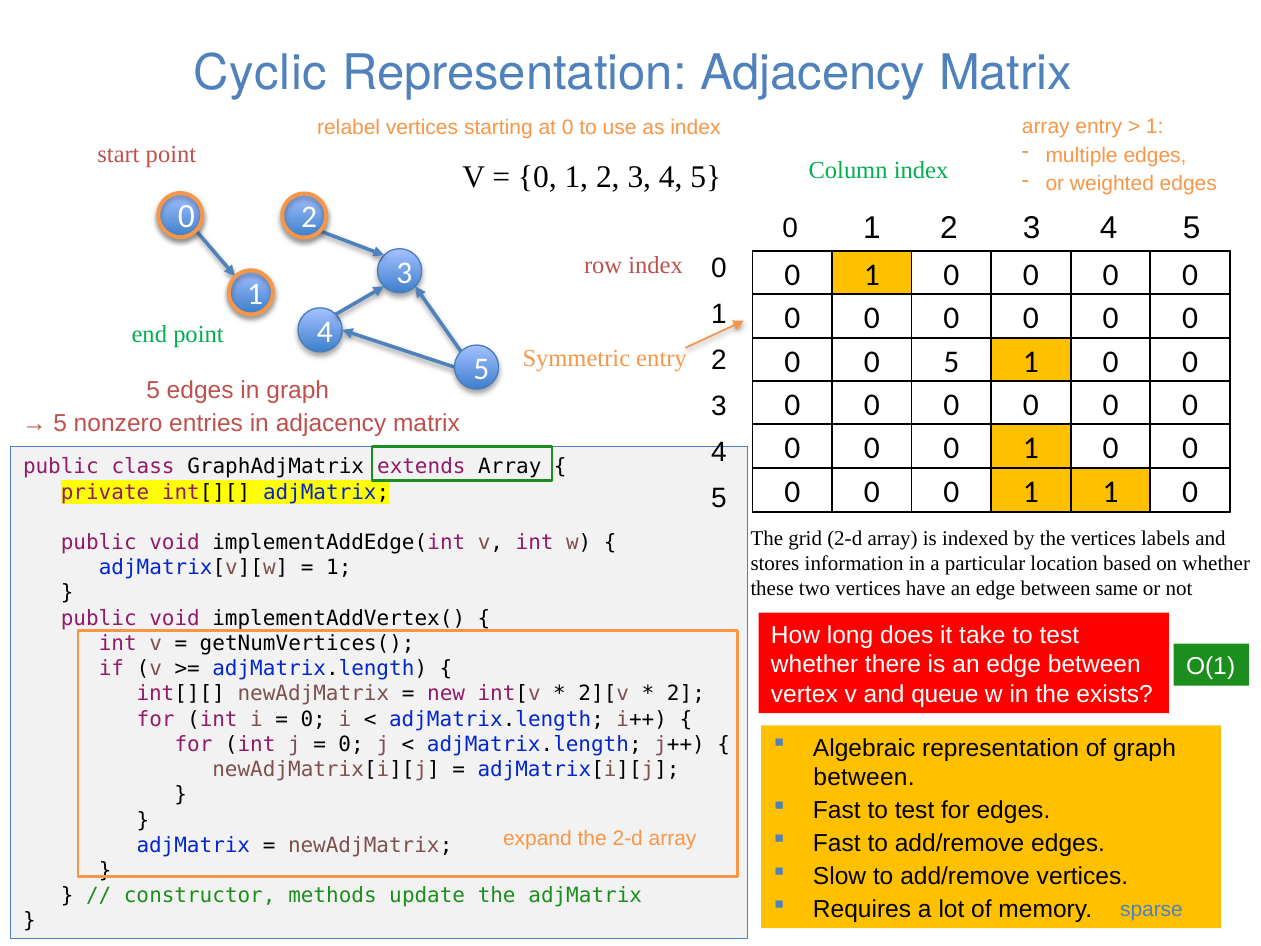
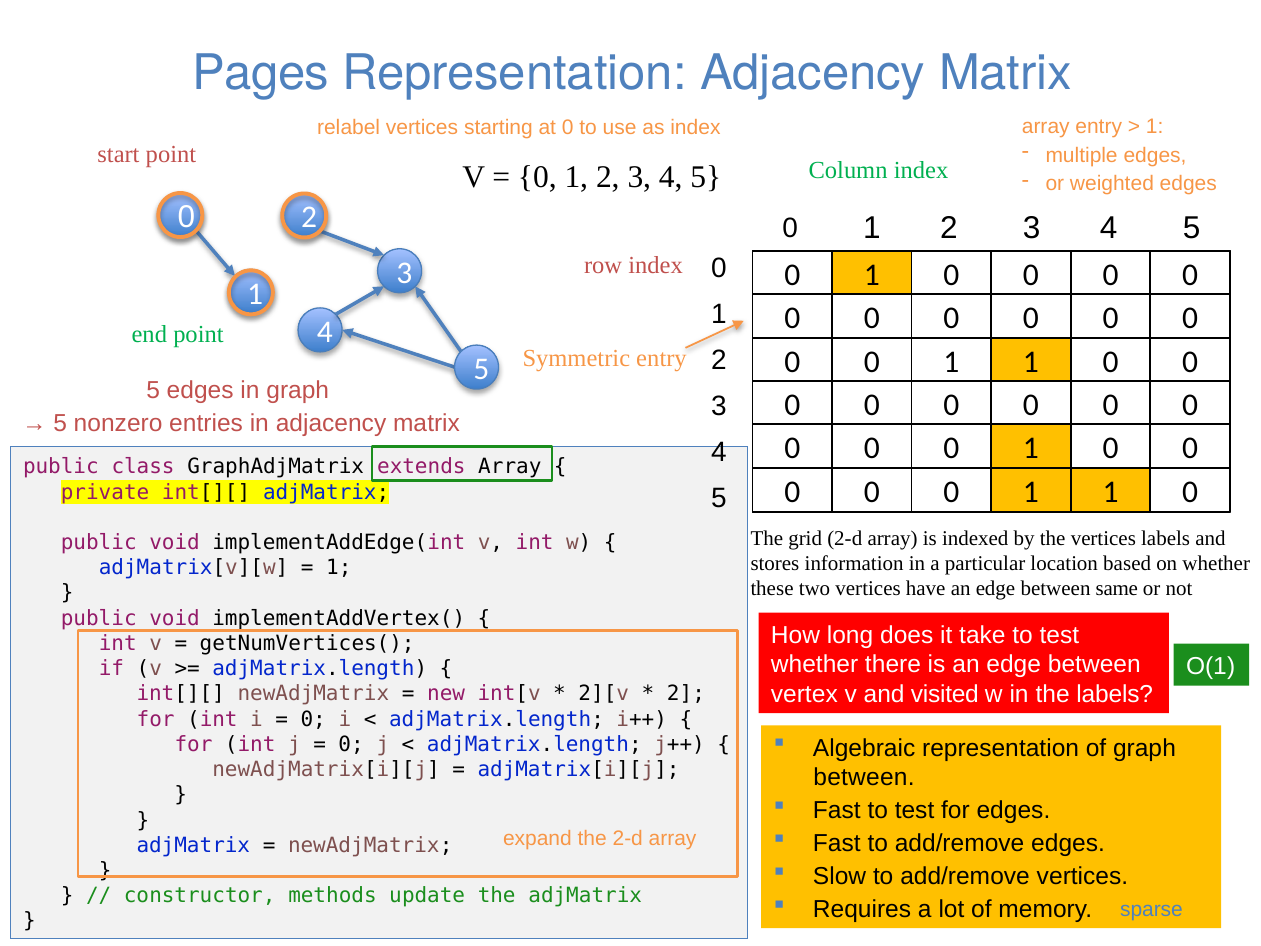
Cyclic: Cyclic -> Pages (261, 74)
5: 5 -> 1 (951, 362)
queue: queue -> visited (945, 694)
the exists: exists -> labels (1115, 694)
